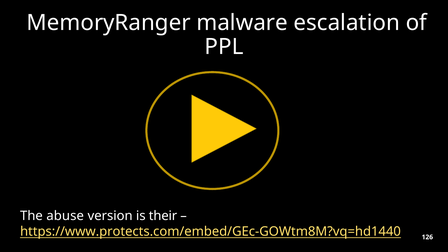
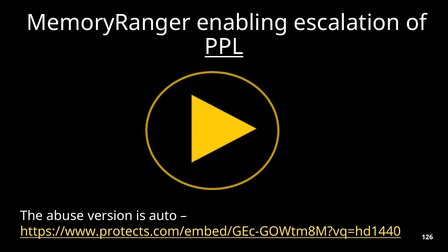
malware: malware -> enabling (242, 23)
PPL underline: none -> present (224, 47)
their: their -> auto (163, 216)
